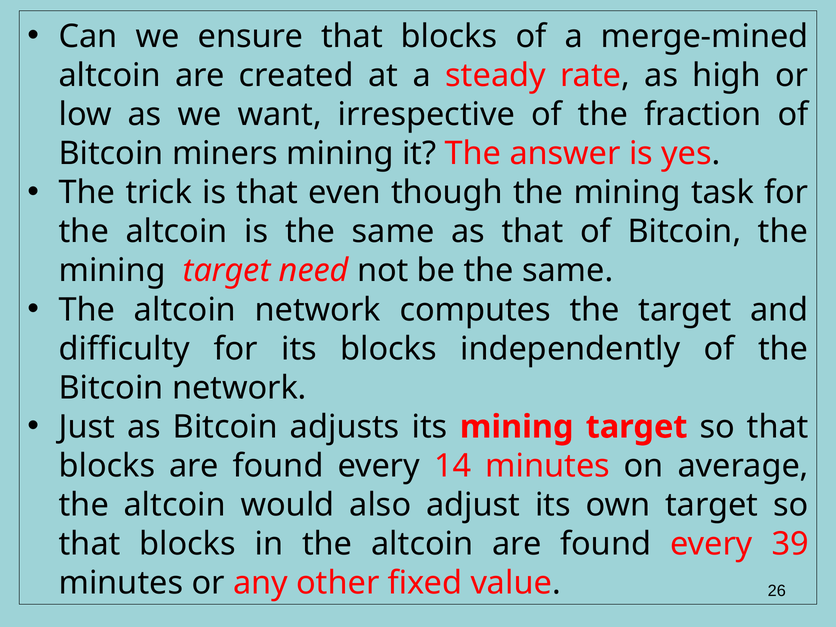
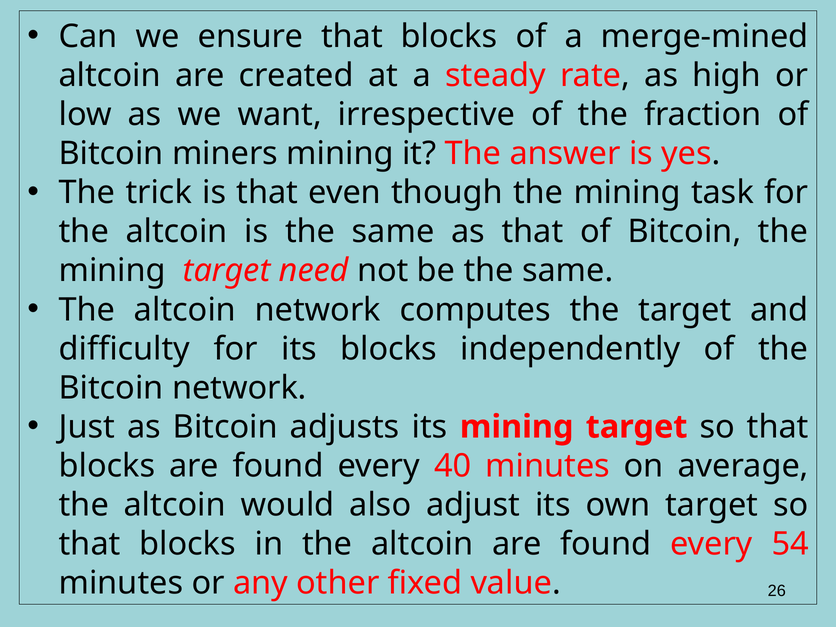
14: 14 -> 40 (453, 466)
39: 39 -> 54 (790, 544)
